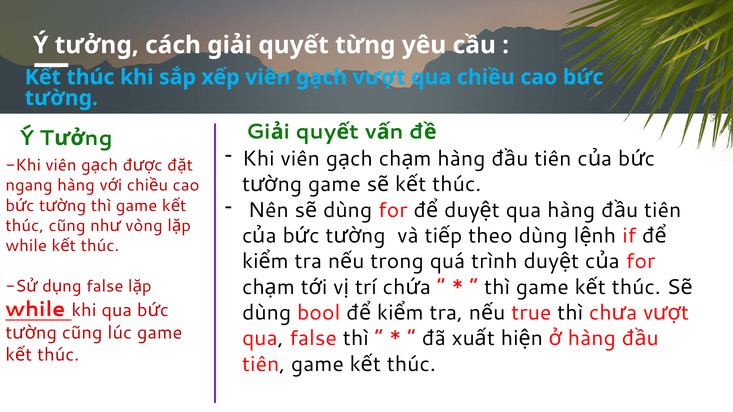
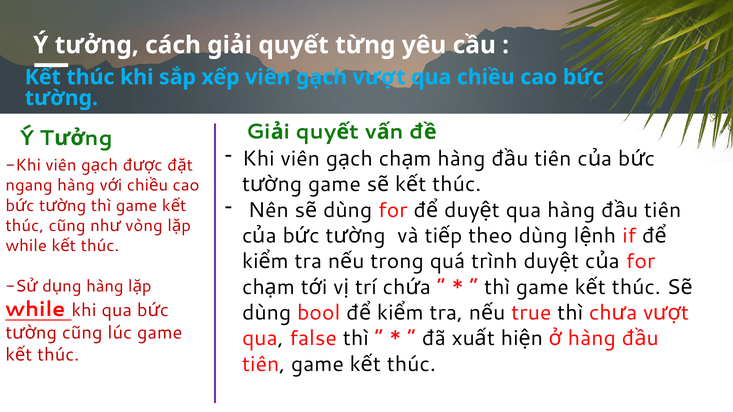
false: false -> hàng (105, 286)
